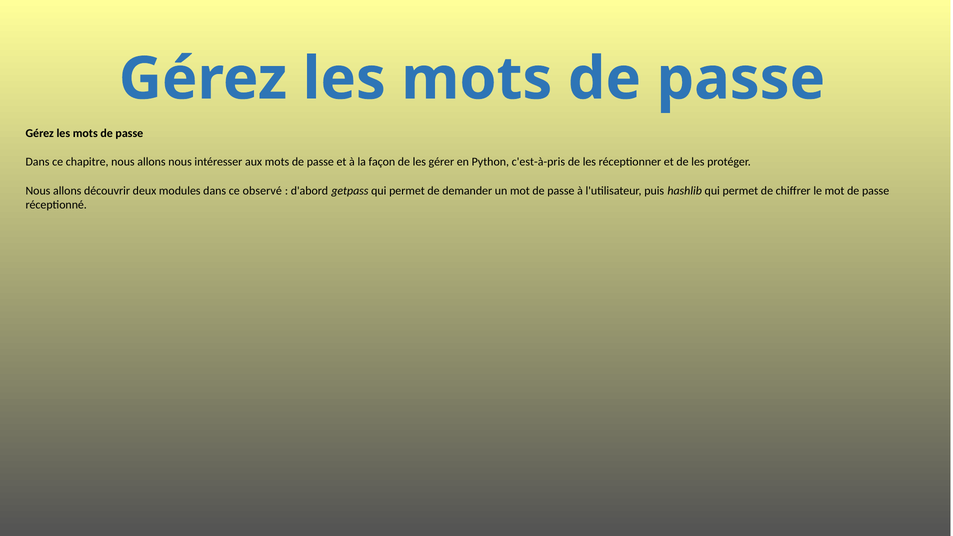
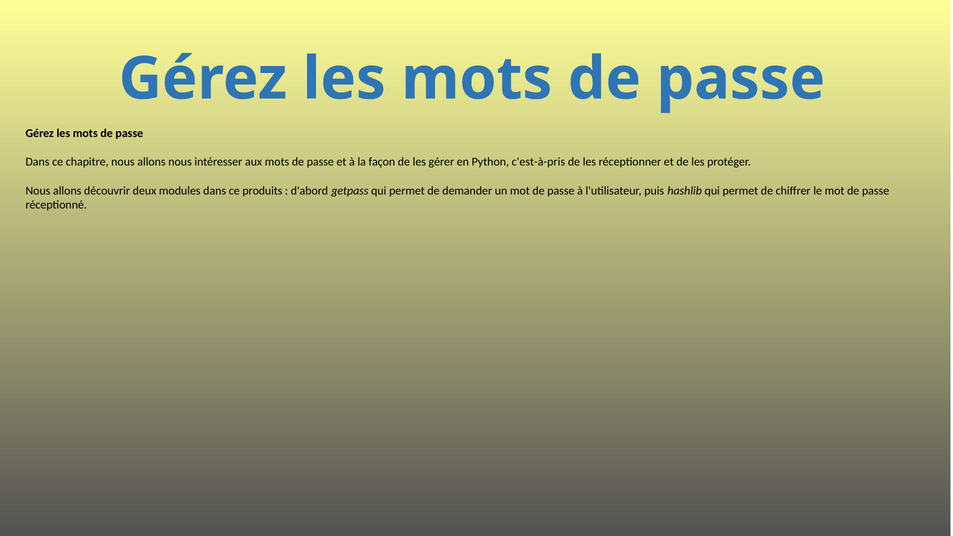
observé: observé -> produits (262, 191)
